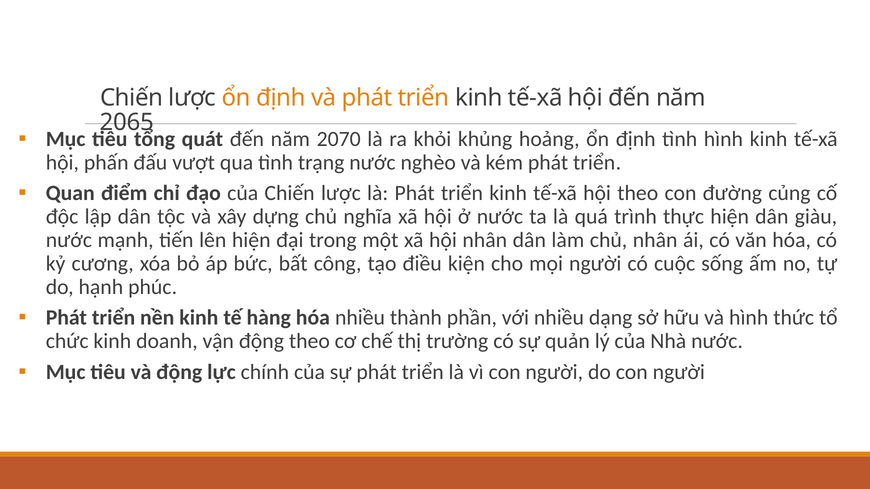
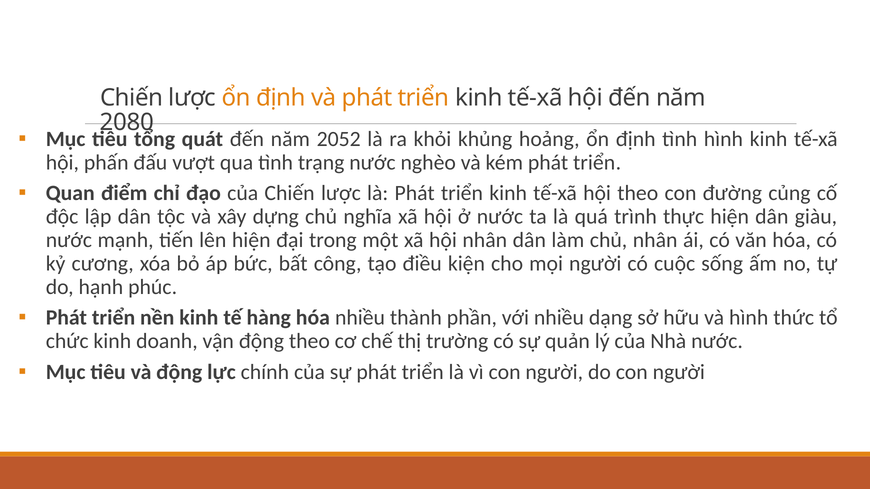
2065: 2065 -> 2080 (127, 123)
2070: 2070 -> 2052 (339, 139)
